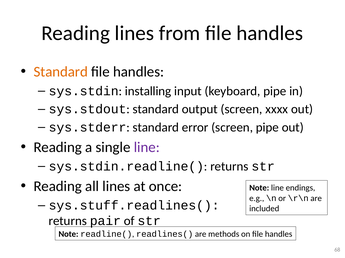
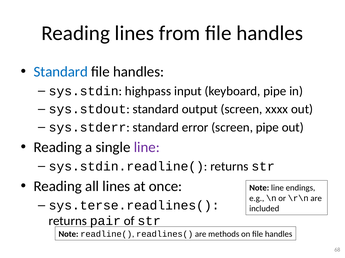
Standard colour: orange -> blue (61, 72)
installing: installing -> highpass (148, 91)
sys.stuff.readlines(: sys.stuff.readlines( -> sys.terse.readlines( (134, 206)
